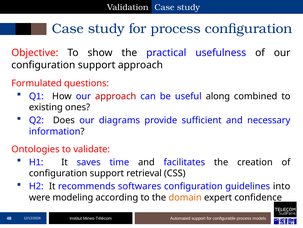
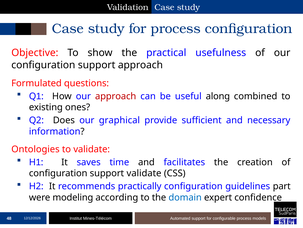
diagrams: diagrams -> graphical (119, 120)
support retrieval: retrieval -> validate (144, 173)
softwares: softwares -> practically (140, 186)
into: into -> part (282, 186)
domain colour: orange -> blue (185, 197)
